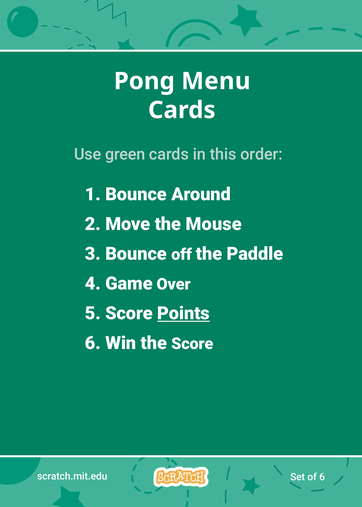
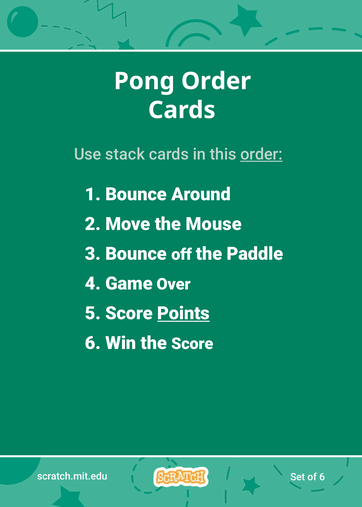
Pong Menu: Menu -> Order (216, 81)
green: green -> stack (125, 154)
order underline: none -> present (261, 154)
